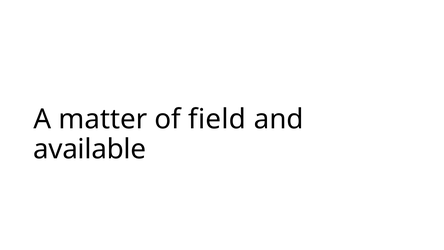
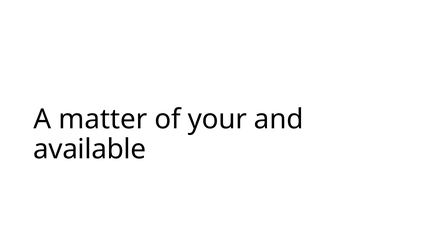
field: field -> your (217, 119)
